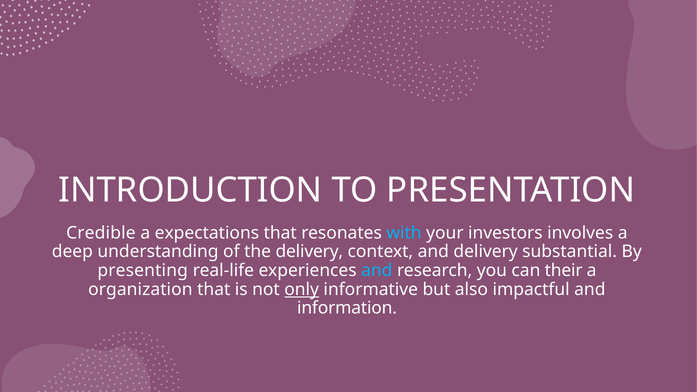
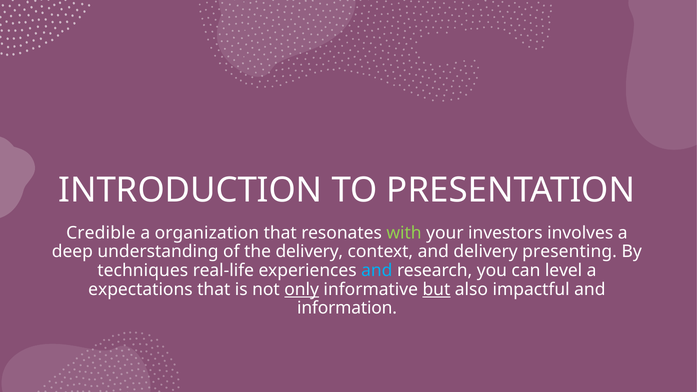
expectations: expectations -> organization (207, 233)
with colour: light blue -> light green (404, 233)
substantial: substantial -> presenting (570, 252)
presenting: presenting -> techniques (143, 271)
their: their -> level (564, 271)
organization: organization -> expectations (140, 289)
but underline: none -> present (436, 289)
